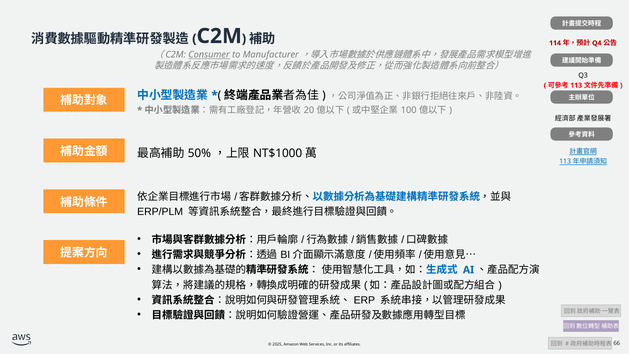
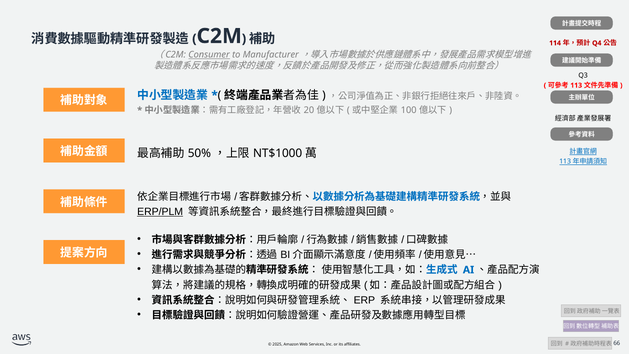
ERP/PLM underline: none -> present (160, 212)
